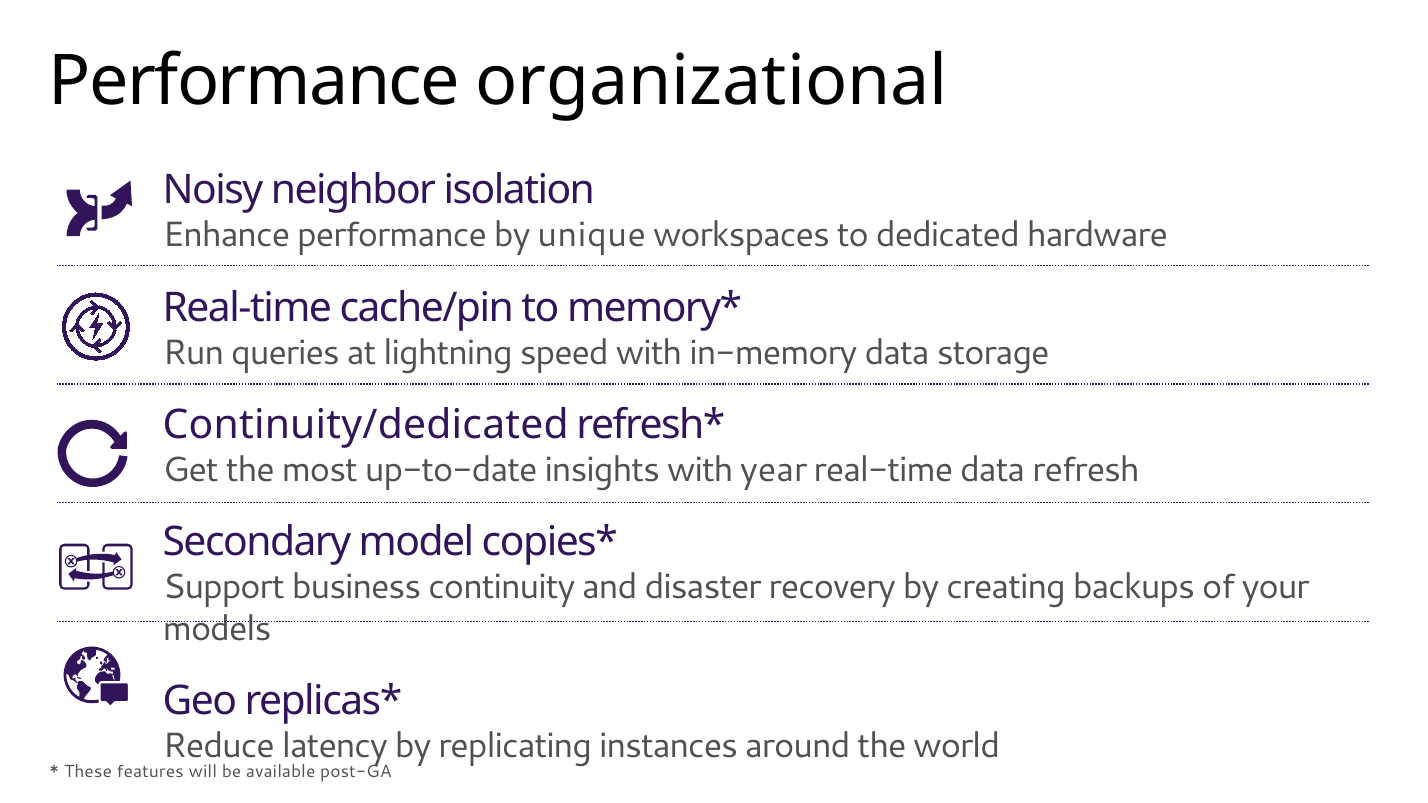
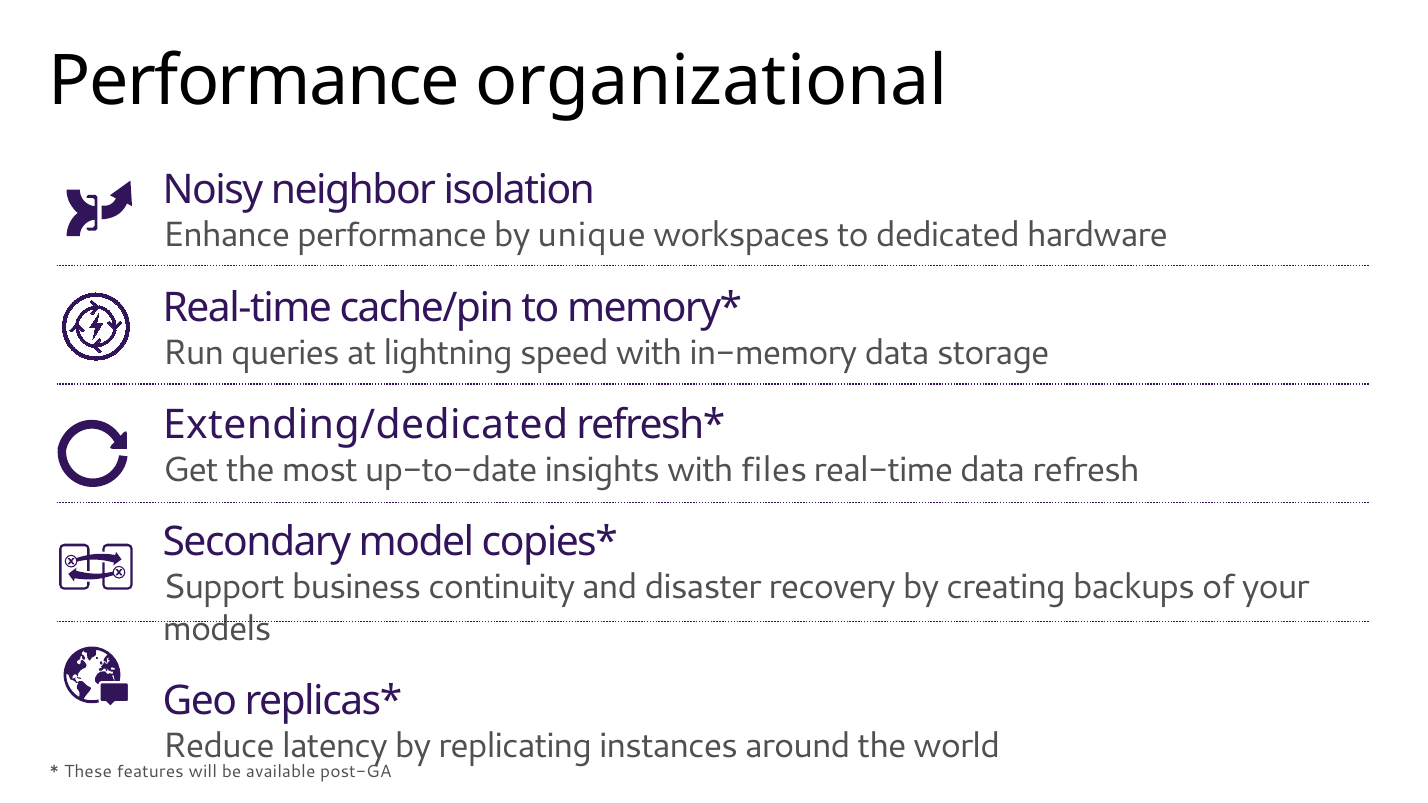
Continuity/dedicated: Continuity/dedicated -> Extending/dedicated (366, 425)
year: year -> files (774, 470)
